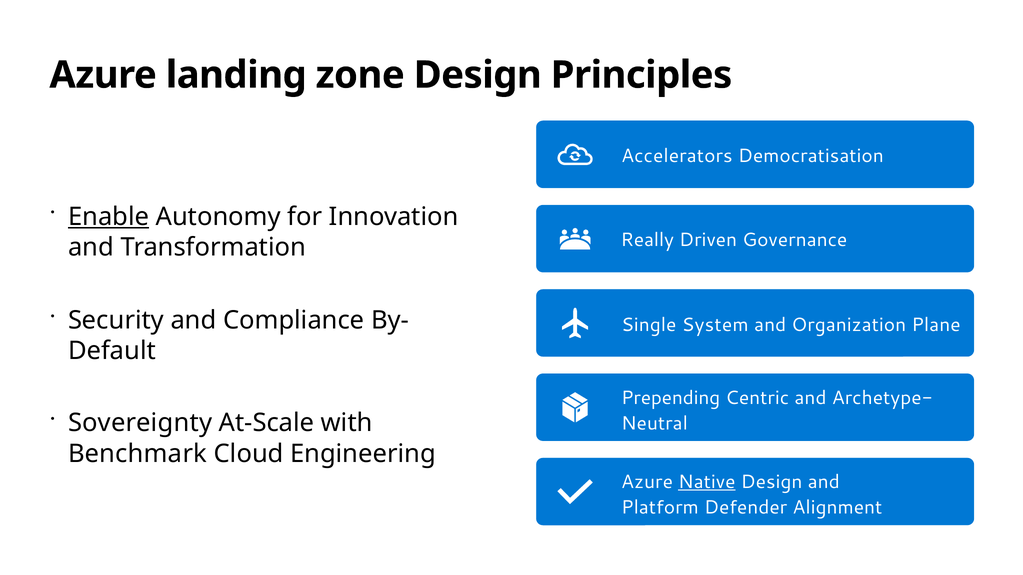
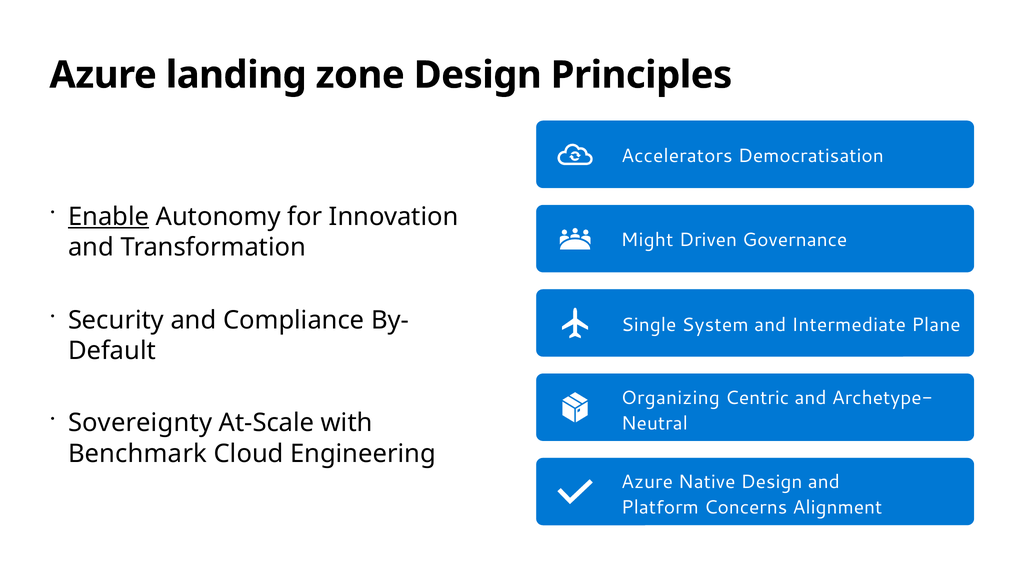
Really: Really -> Might (647, 240)
Organization: Organization -> Intermediate (849, 325)
Prepending: Prepending -> Organizing (670, 398)
Native underline: present -> none (707, 482)
Defender: Defender -> Concerns (746, 508)
